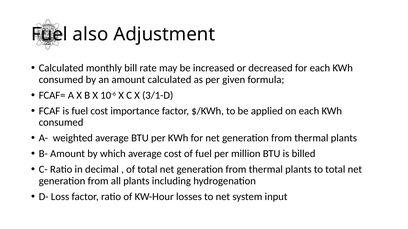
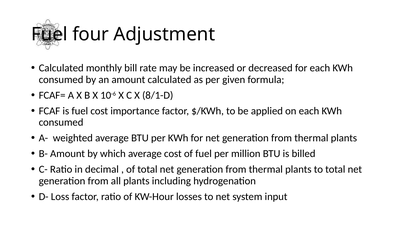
also: also -> four (91, 34)
3/1-D: 3/1-D -> 8/1-D (158, 95)
